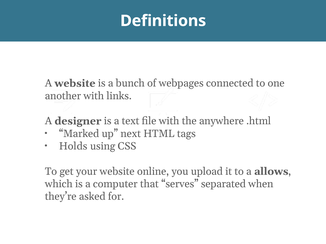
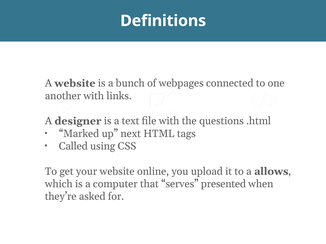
anywhere: anywhere -> questions (221, 121)
Holds: Holds -> Called (73, 146)
separated: separated -> presented (223, 184)
